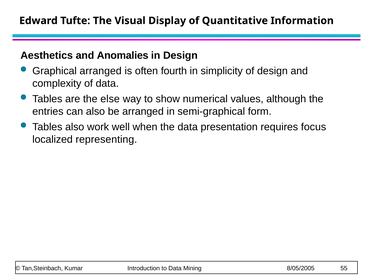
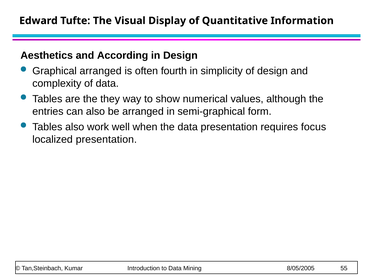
Anomalies: Anomalies -> According (123, 55)
else: else -> they (110, 99)
localized representing: representing -> presentation (106, 139)
